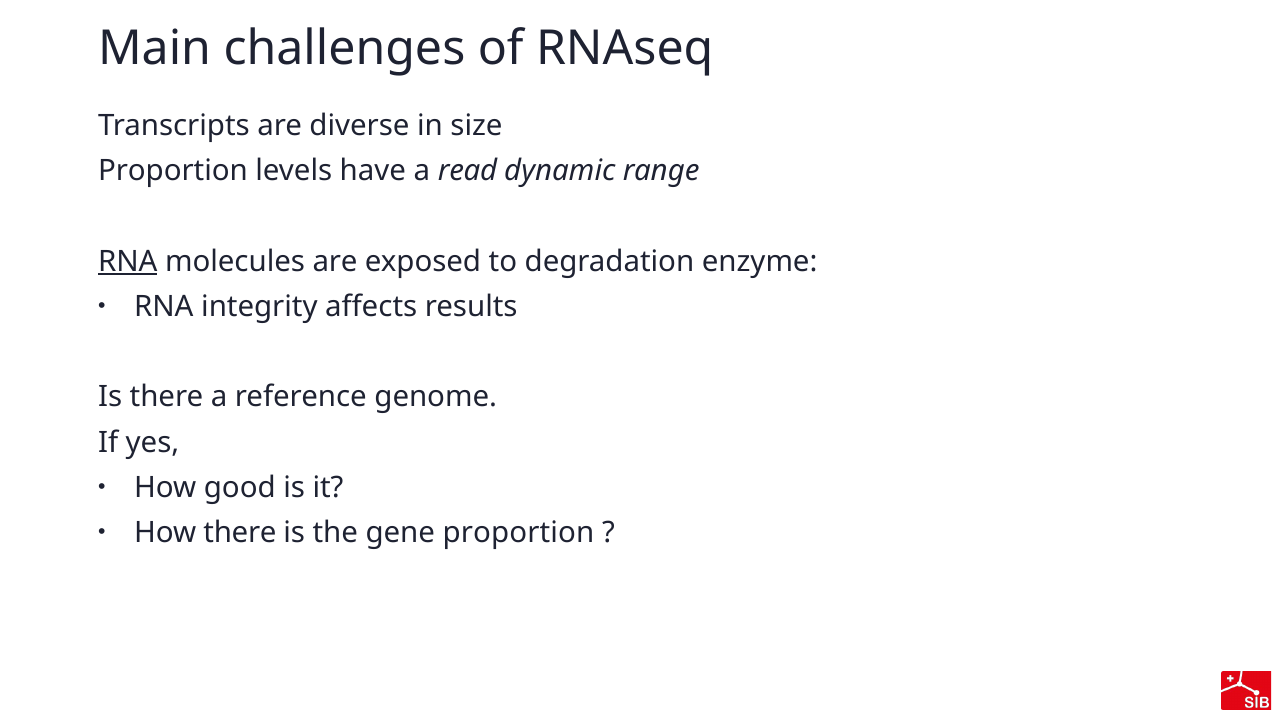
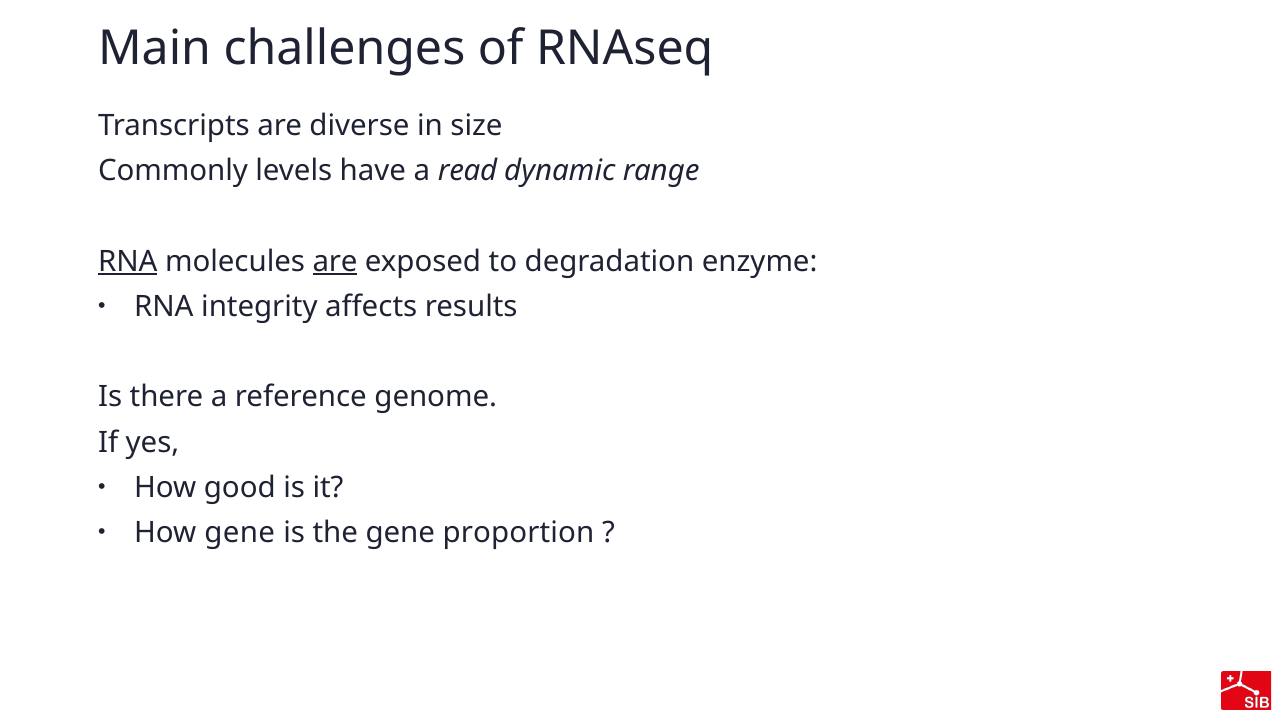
Proportion: Proportion -> Commonly (173, 171)
are underline: none -> present (335, 261)
How there: there -> gene (240, 532)
